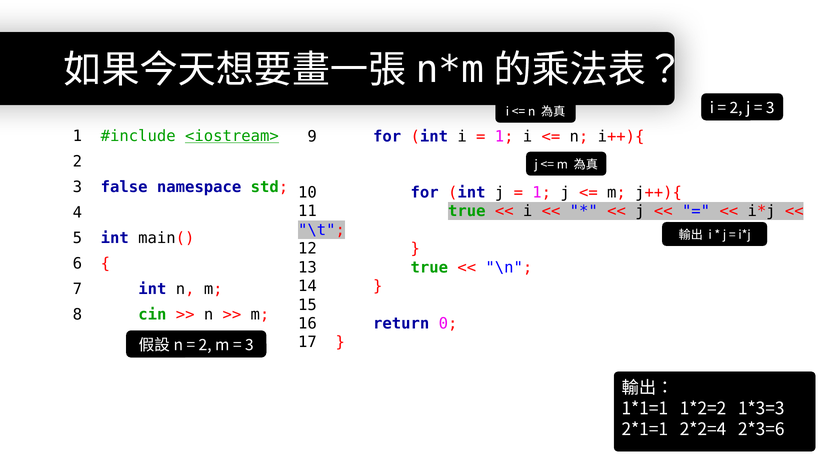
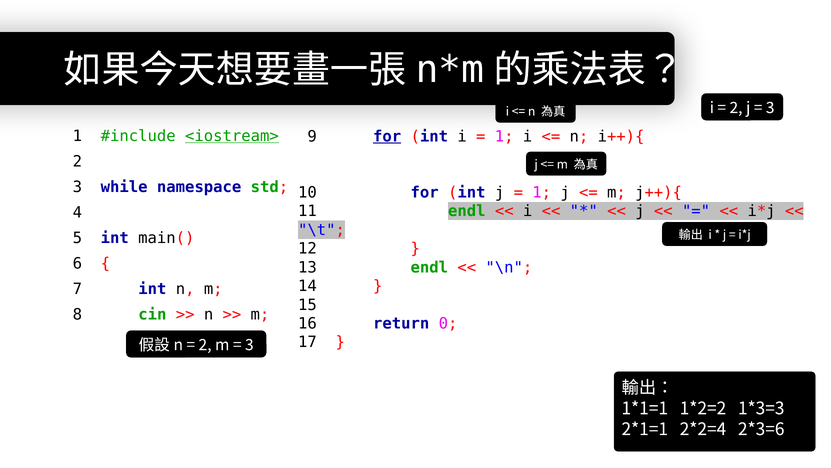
for underline: none -> present (387, 136)
false: false -> while (124, 187)
11 true: true -> endl (467, 211)
13 true: true -> endl (429, 267)
